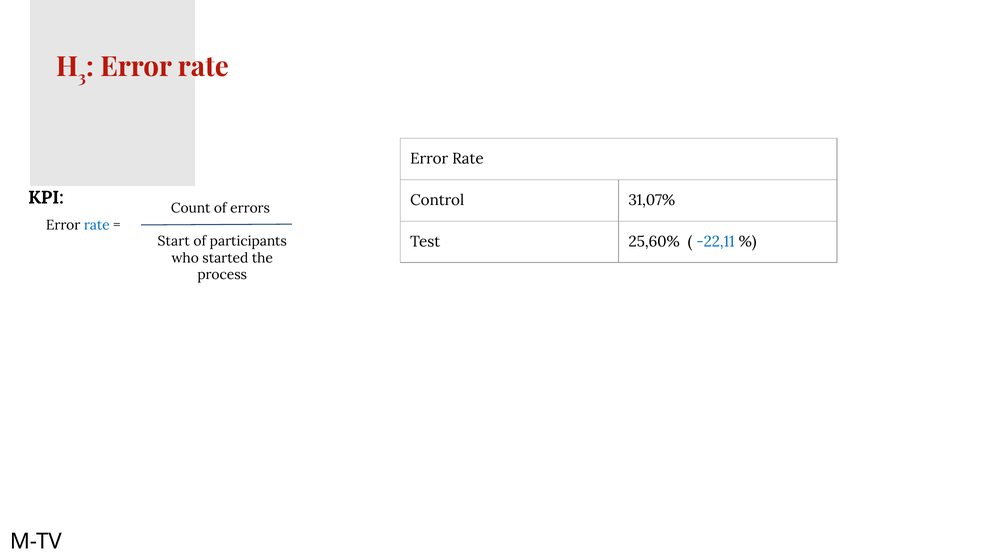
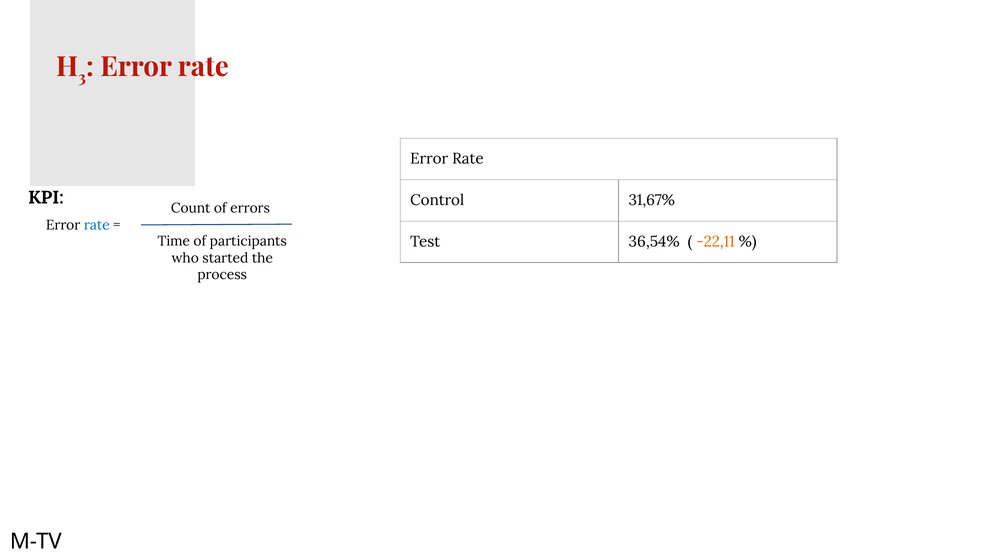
31,07%: 31,07% -> 31,67% (652, 200)
25,60%: 25,60% -> 36,54% (654, 242)
-22,11 colour: blue -> orange (715, 242)
Start: Start -> Time (174, 242)
